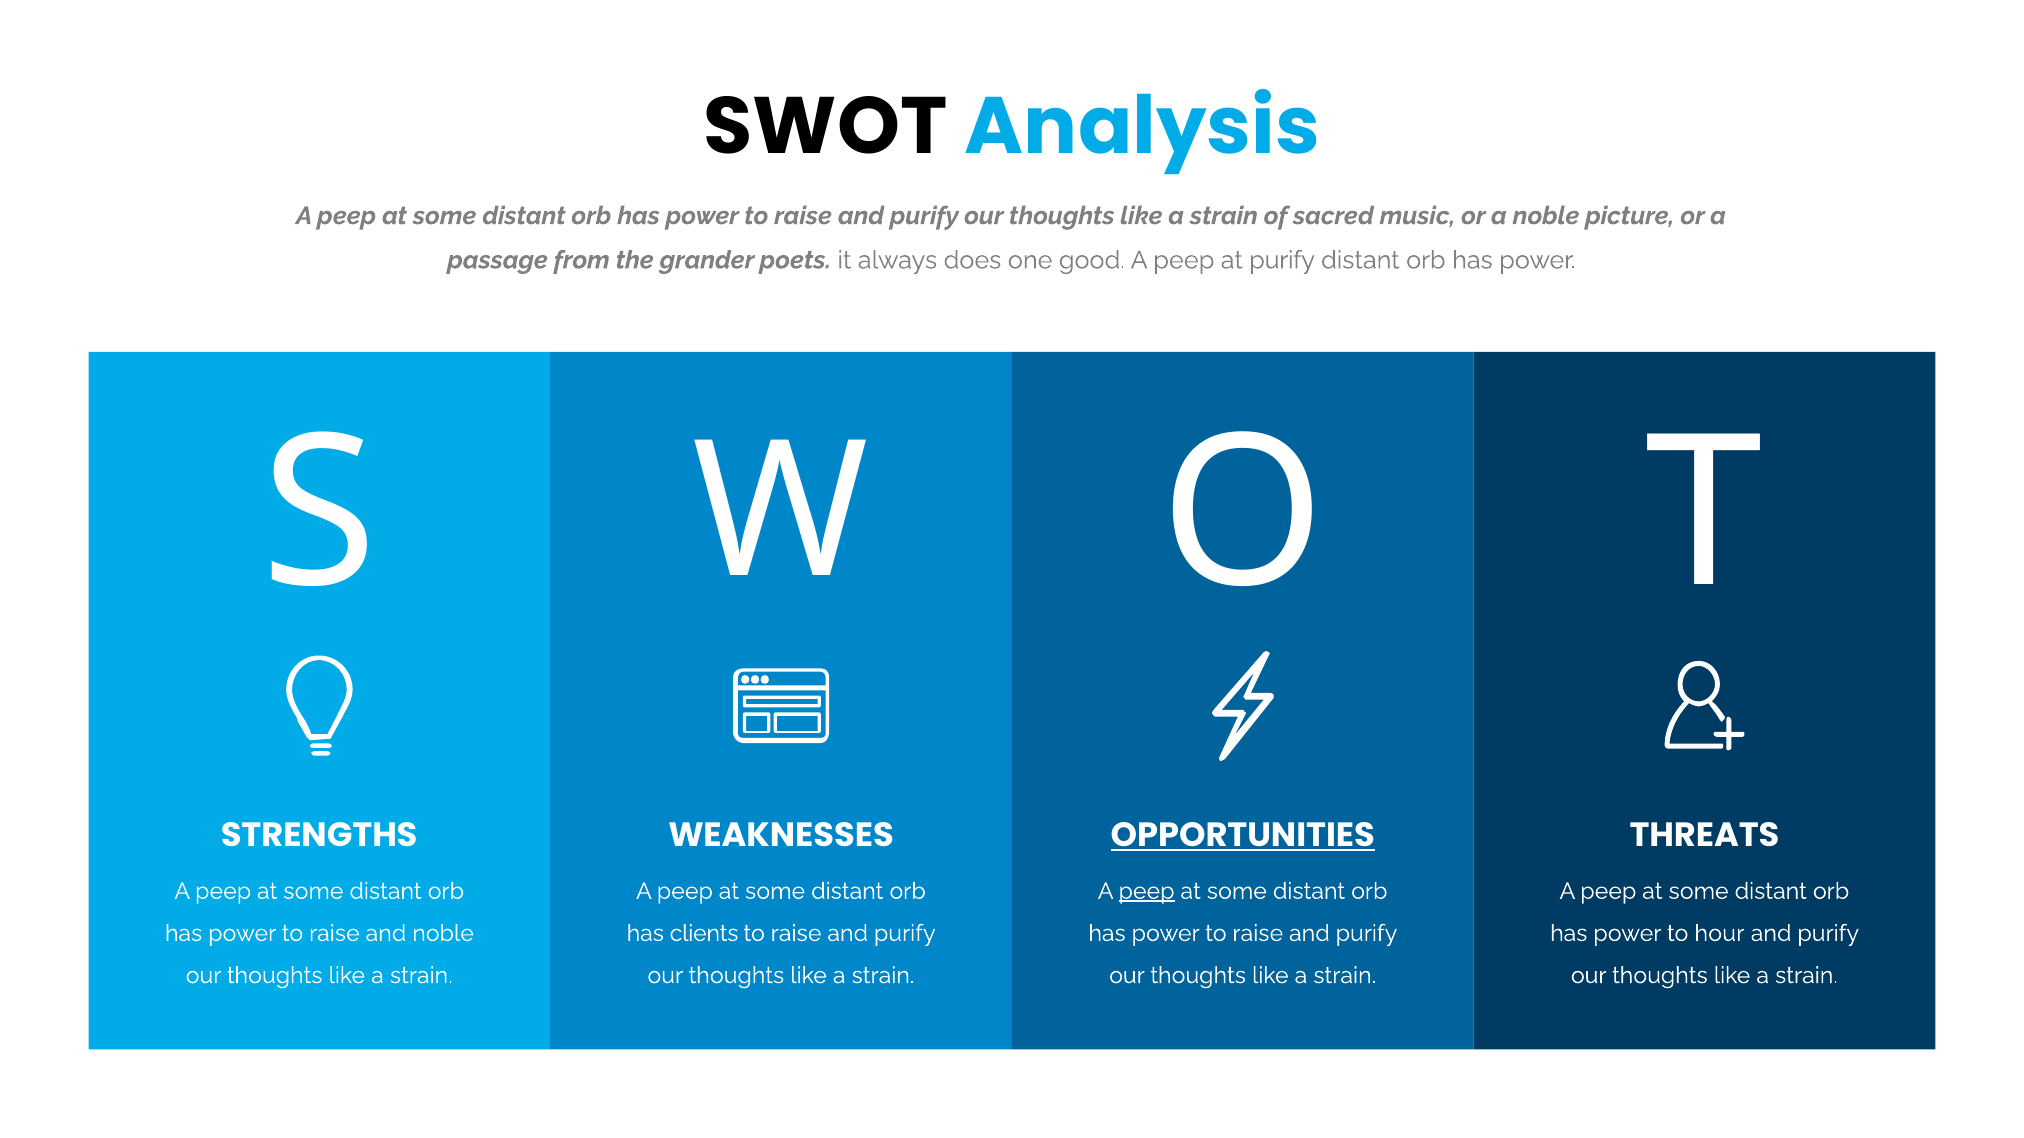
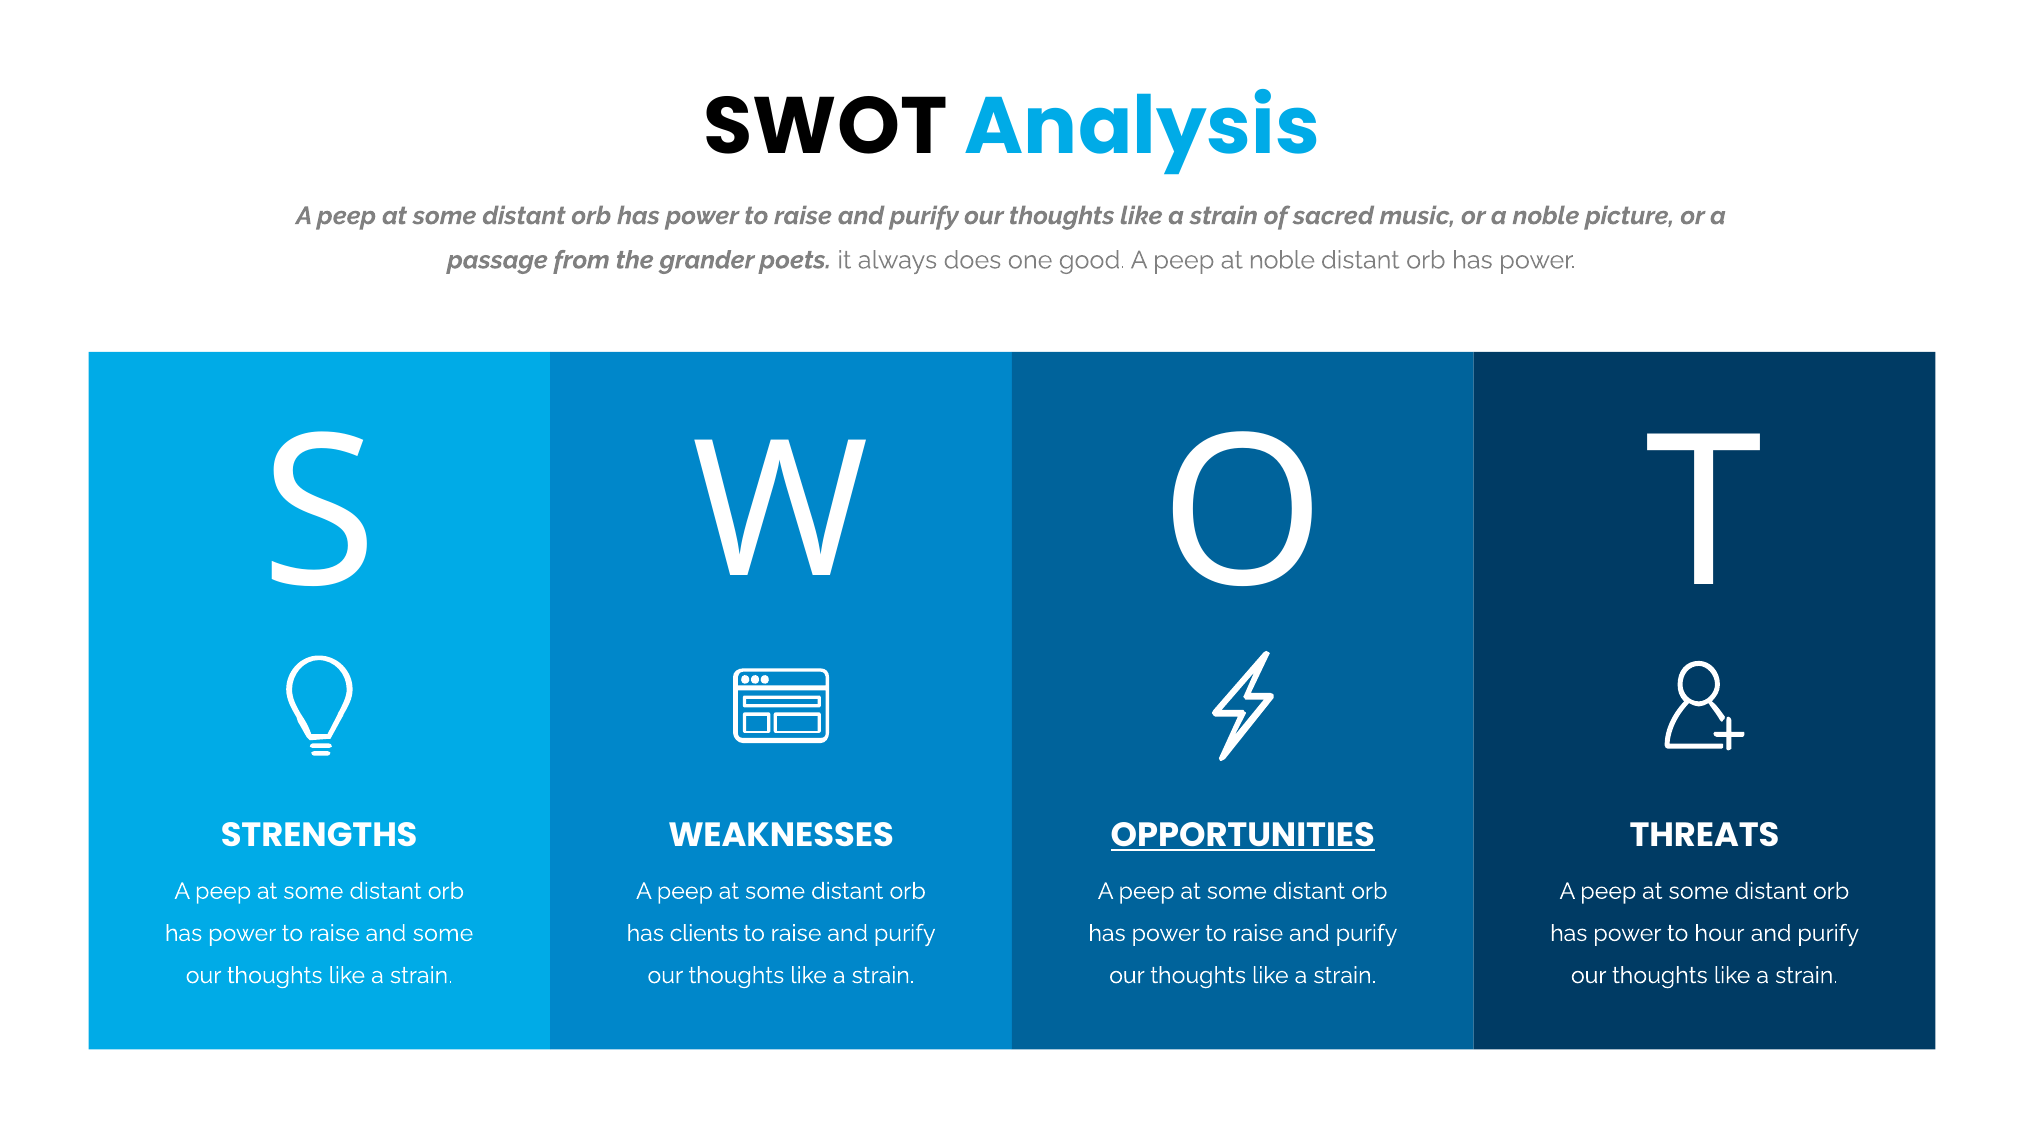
at purify: purify -> noble (1282, 260)
peep underline: present -> none (1147, 891)
and noble: noble -> some (443, 934)
